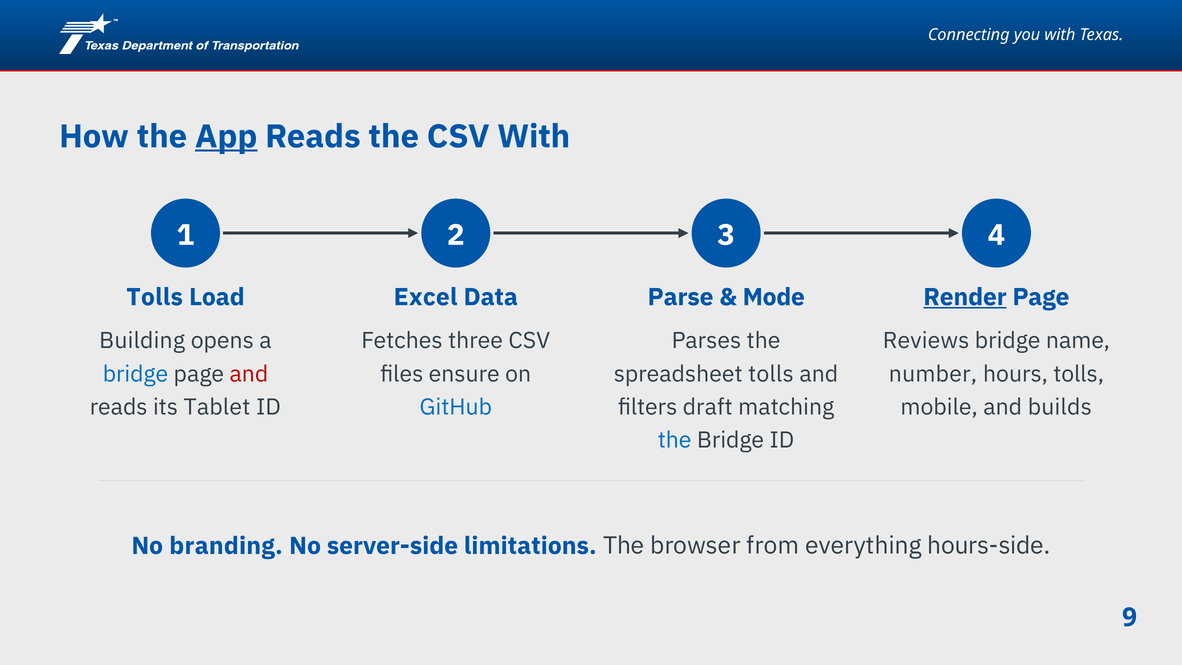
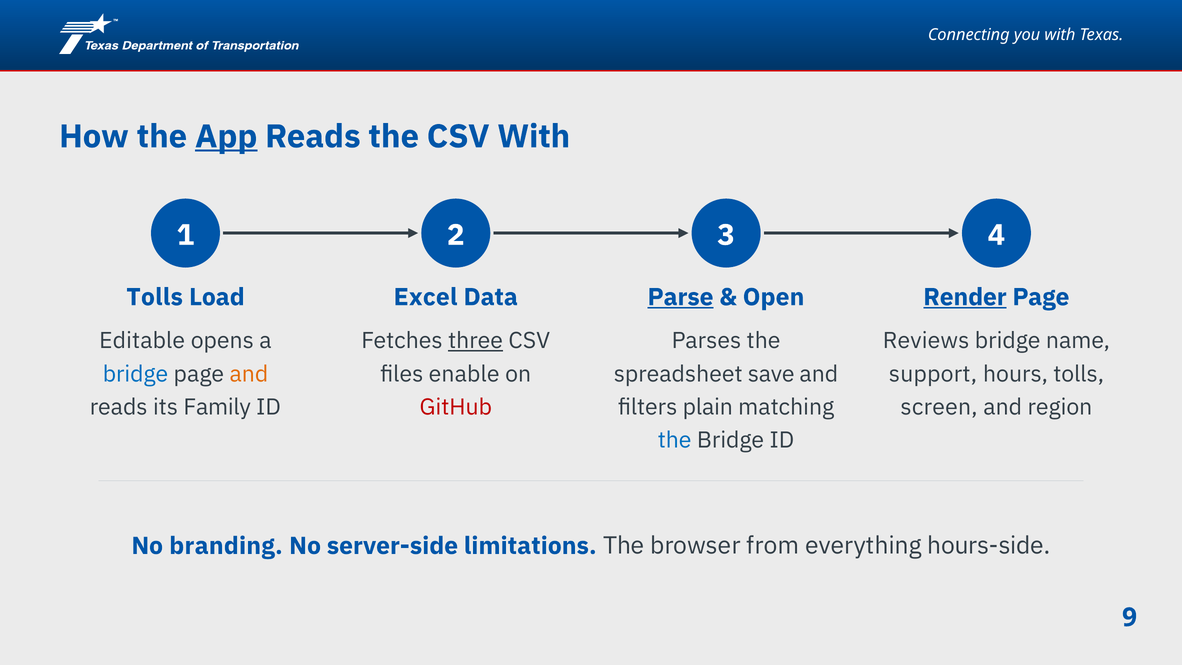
Parse underline: none -> present (681, 297)
Mode: Mode -> Open (774, 297)
Building: Building -> Editable (142, 341)
three underline: none -> present (476, 341)
and colour: red -> orange (249, 374)
ensure: ensure -> enable (464, 374)
spreadsheet tolls: tolls -> save (771, 374)
number: number -> support (933, 374)
Tablet: Tablet -> Family (217, 407)
GitHub colour: blue -> red (456, 407)
draft: draft -> plain (708, 407)
mobile: mobile -> screen (939, 407)
builds: builds -> region (1060, 407)
